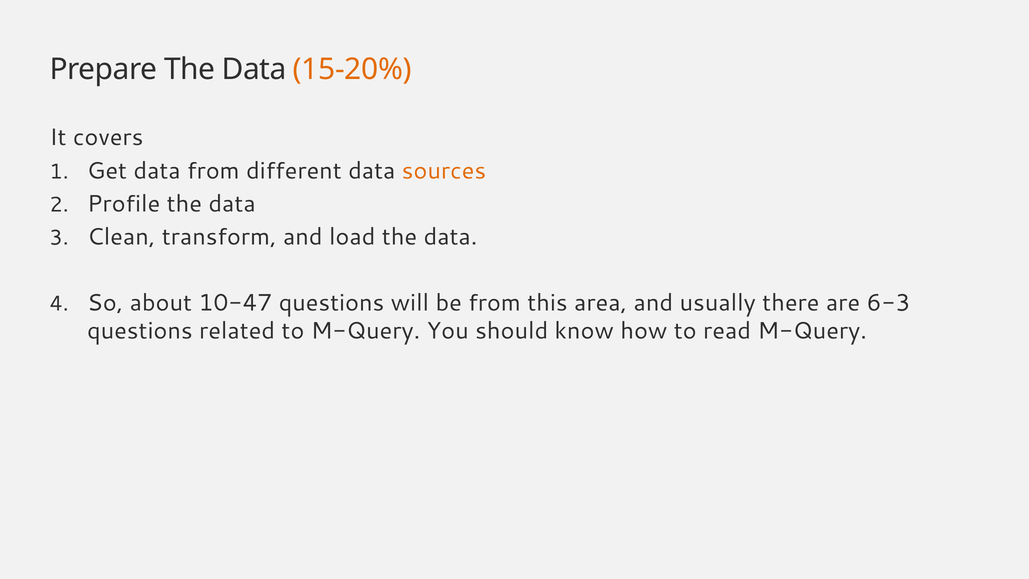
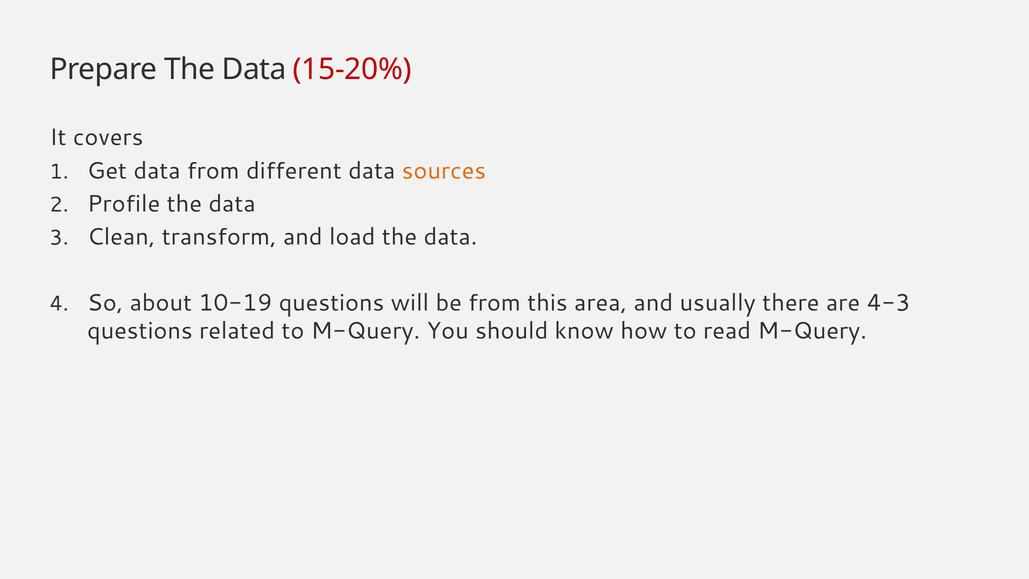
15-20% colour: orange -> red (352, 70)
10-47: 10-47 -> 10-19 (235, 303)
6-3: 6-3 -> 4-3 (889, 303)
